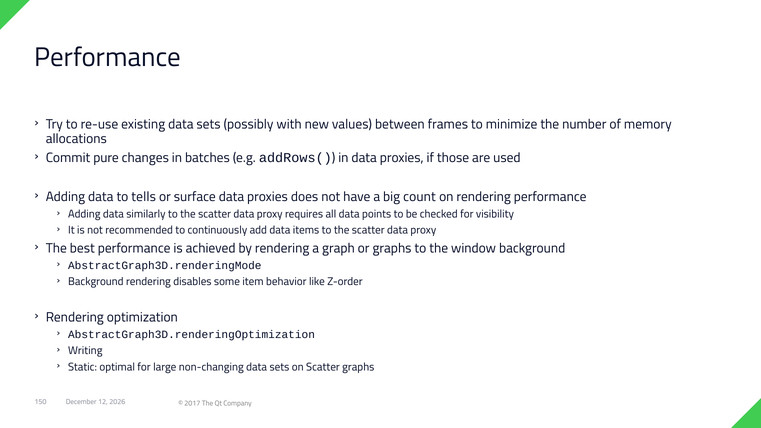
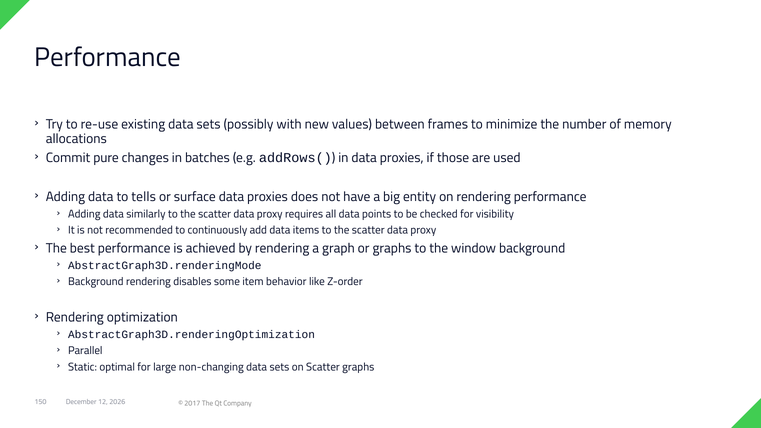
count: count -> entity (420, 197)
Writing: Writing -> Parallel (85, 351)
